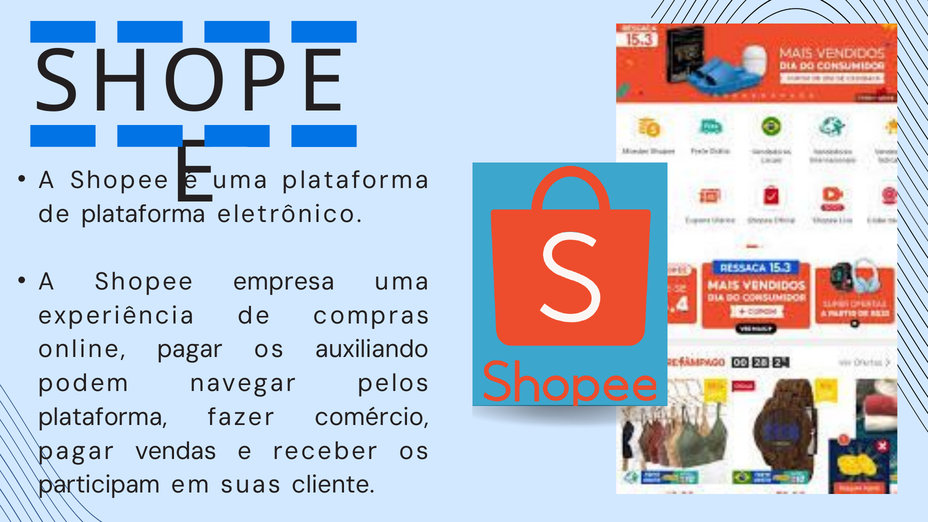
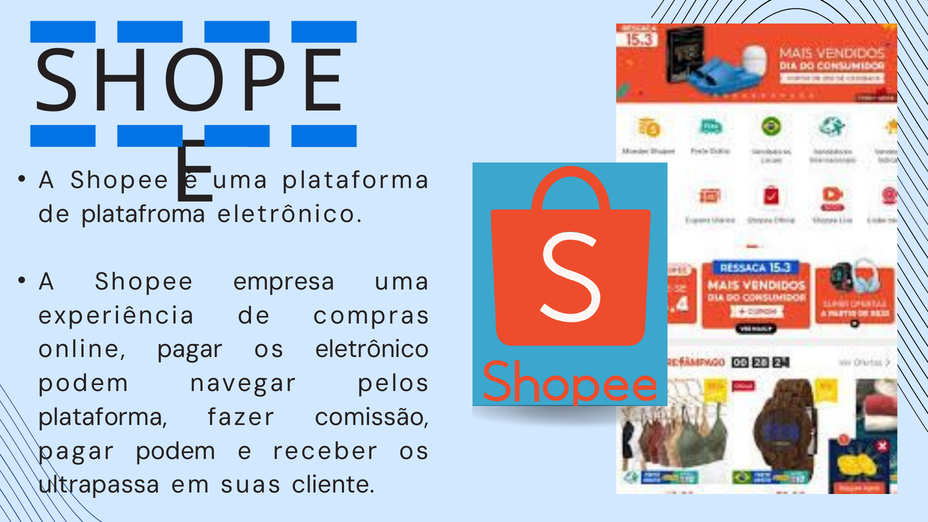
de plataforma: plataforma -> platafroma (144, 214)
os auxiliando: auxiliando -> eletrônico (372, 349)
comércio: comércio -> comissão (372, 417)
pagar vendas: vendas -> podem (176, 451)
participam: participam -> ultrapassa (99, 485)
